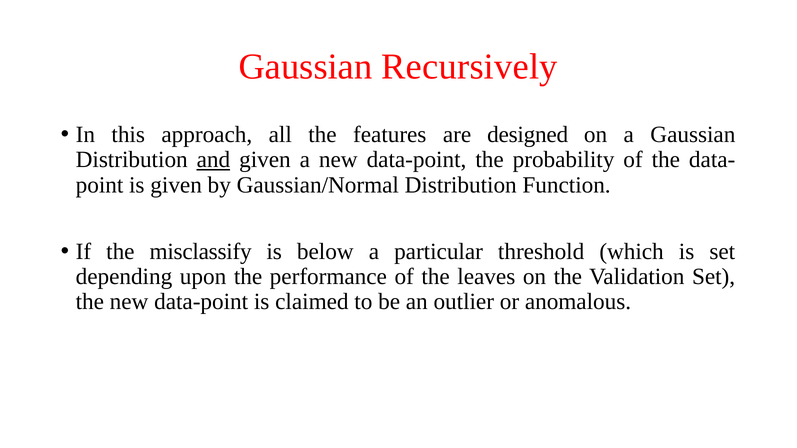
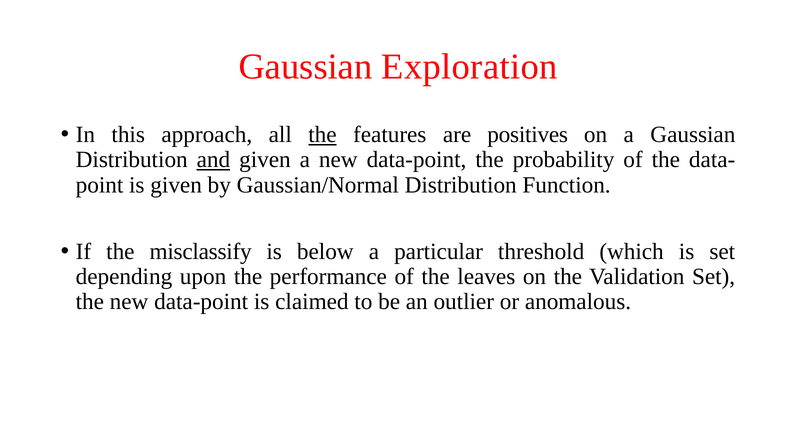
Recursively: Recursively -> Exploration (469, 67)
the underline: none -> present (322, 135)
designed: designed -> positives (528, 135)
